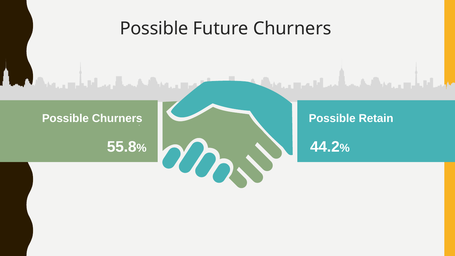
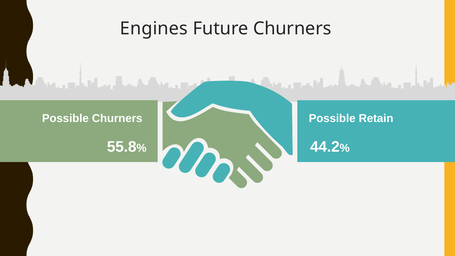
Possible: Possible -> Engines (154, 29)
